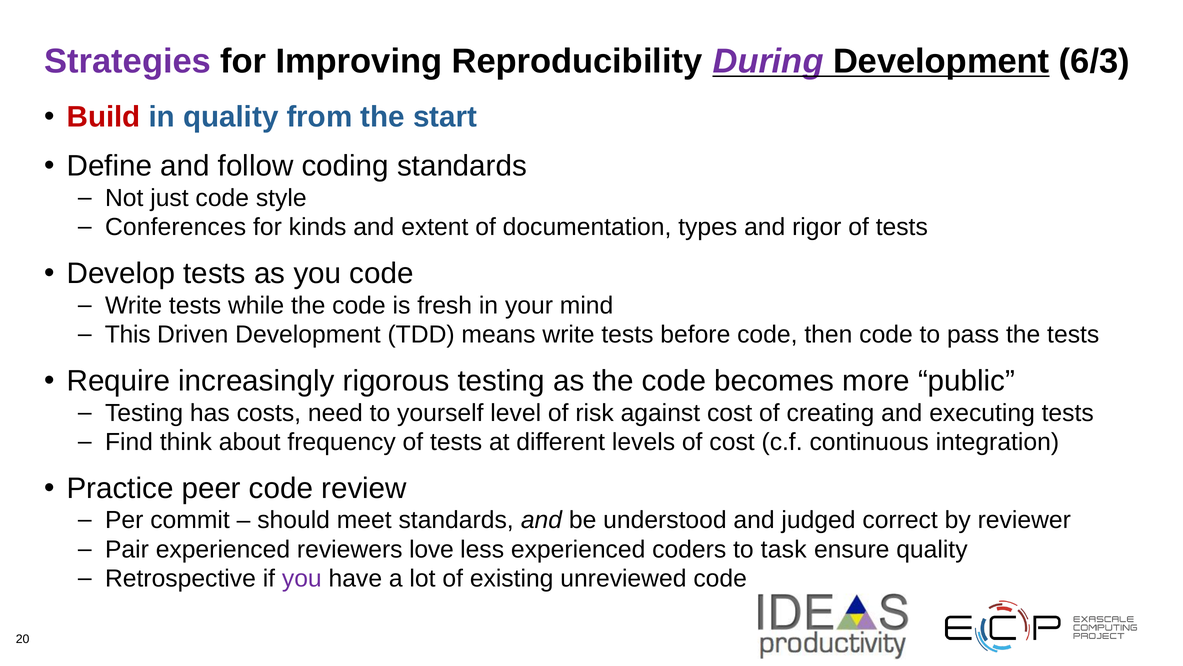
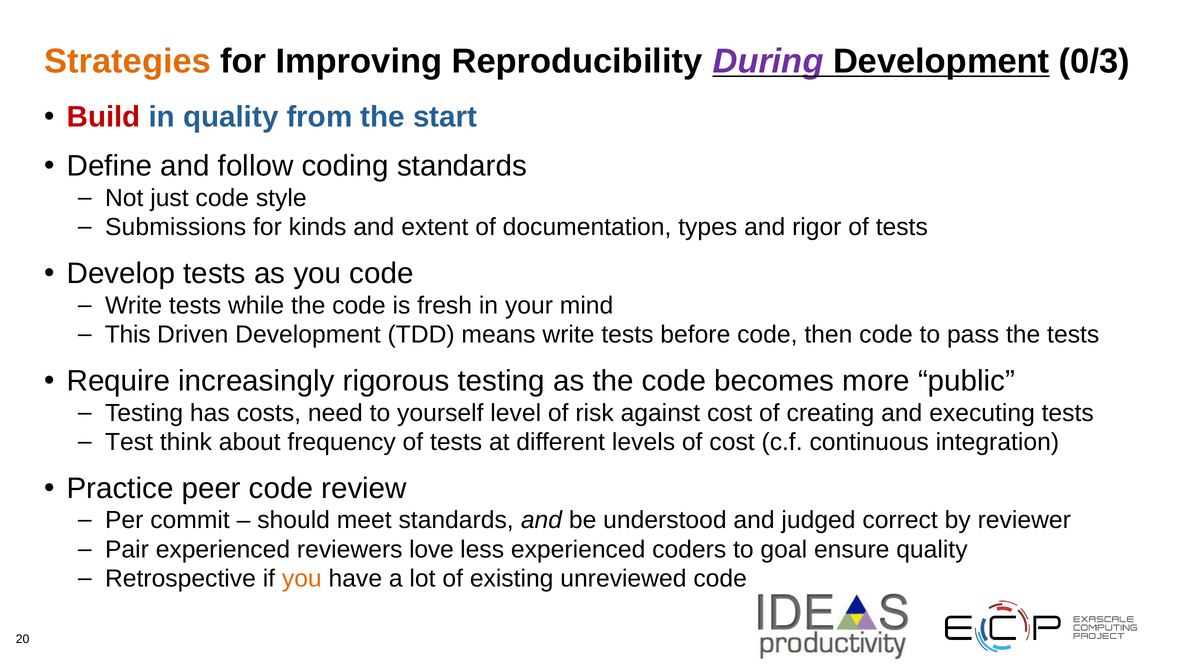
Strategies colour: purple -> orange (128, 61)
6/3: 6/3 -> 0/3 (1094, 61)
Conferences: Conferences -> Submissions (176, 227)
Find: Find -> Test (129, 442)
task: task -> goal (784, 549)
you colour: purple -> orange (302, 578)
